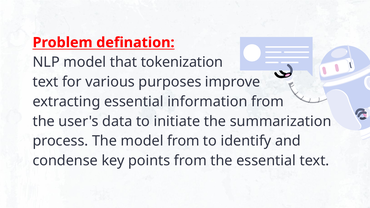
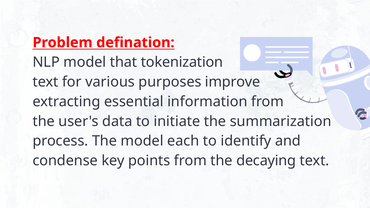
model from: from -> each (183, 141)
the essential: essential -> decaying (266, 161)
